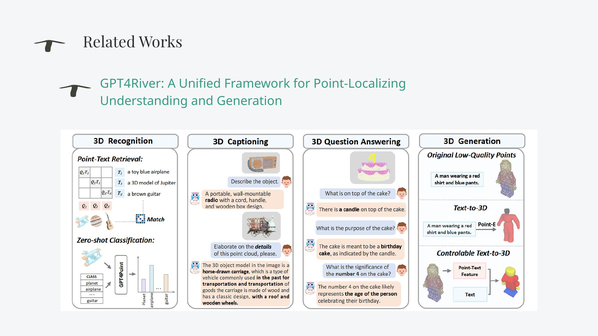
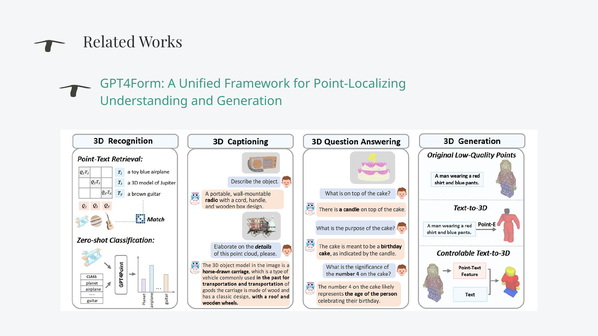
GPT4River: GPT4River -> GPT4Form (132, 84)
